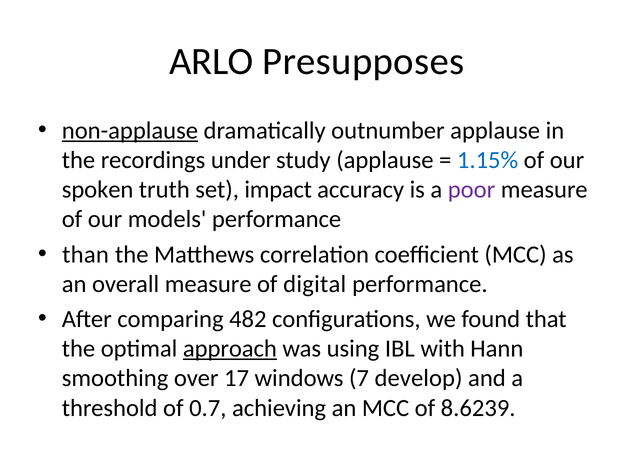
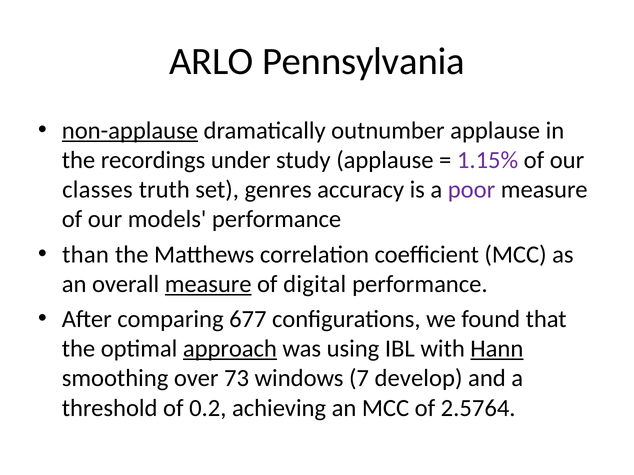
Presupposes: Presupposes -> Pennsylvania (364, 61)
1.15% colour: blue -> purple (488, 160)
spoken: spoken -> classes (97, 190)
impact: impact -> genres (278, 190)
measure underline: none -> present (208, 284)
482: 482 -> 677 (248, 320)
Hann underline: none -> present (497, 349)
17: 17 -> 73 (237, 379)
0.7: 0.7 -> 0.2 (208, 408)
8.6239: 8.6239 -> 2.5764 (478, 408)
